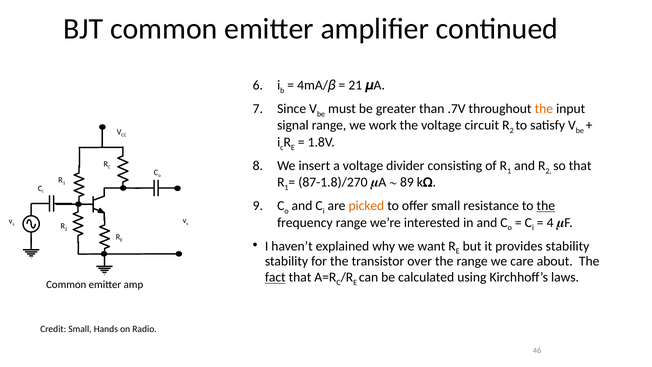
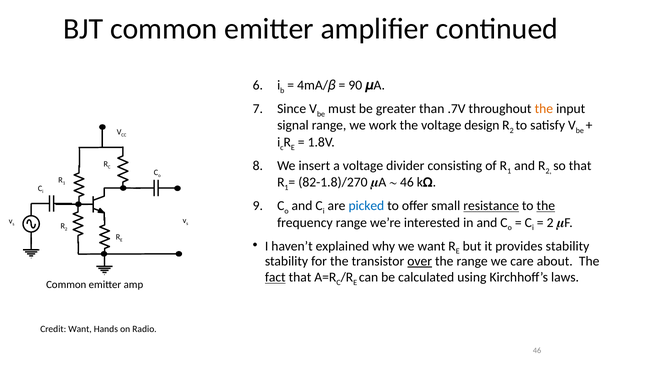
21: 21 -> 90 (355, 85)
circuit: circuit -> design (482, 125)
87-1.8)/270: 87-1.8)/270 -> 82-1.8)/270 (333, 182)
A 89: 89 -> 46 (407, 182)
picked colour: orange -> blue (366, 206)
resistance underline: none -> present (491, 206)
4: 4 -> 2 (550, 222)
over underline: none -> present (420, 261)
Credit Small: Small -> Want (80, 329)
